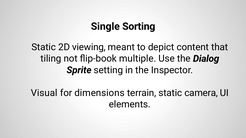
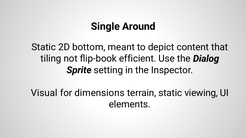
Sorting: Sorting -> Around (139, 26)
viewing: viewing -> bottom (89, 47)
multiple: multiple -> efficient (138, 59)
camera: camera -> viewing (201, 93)
